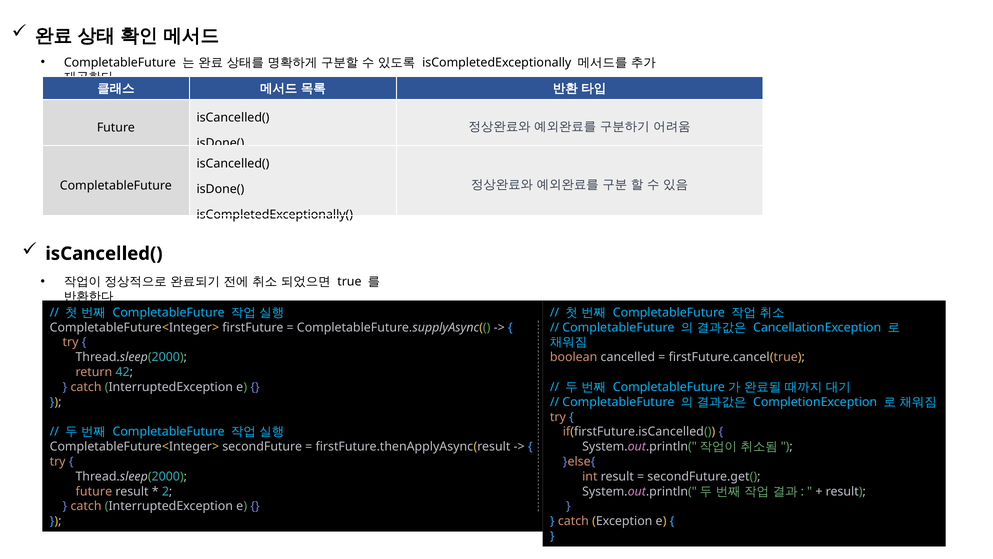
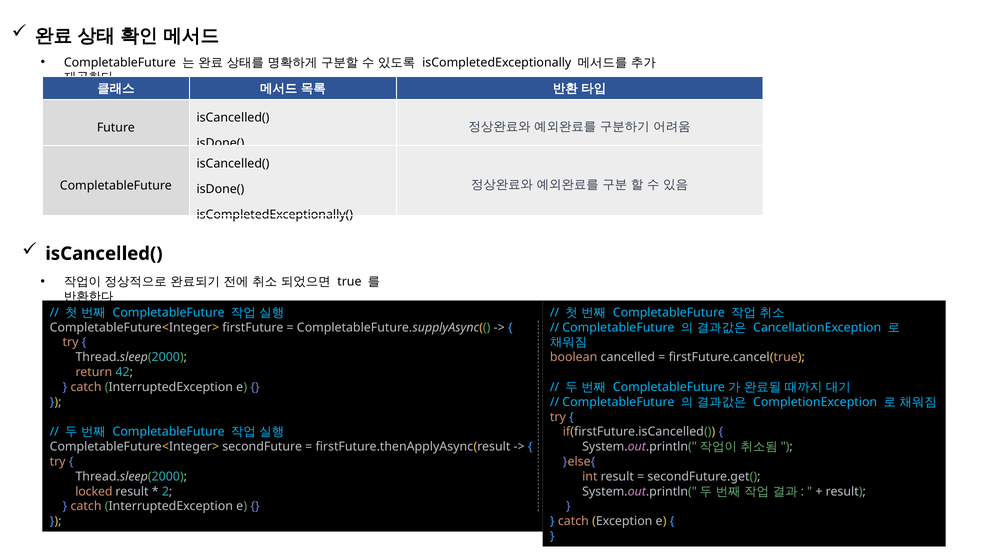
future: future -> locked (94, 491)
